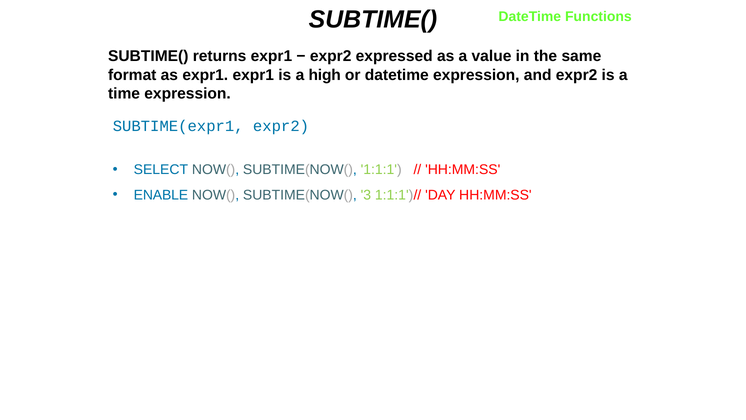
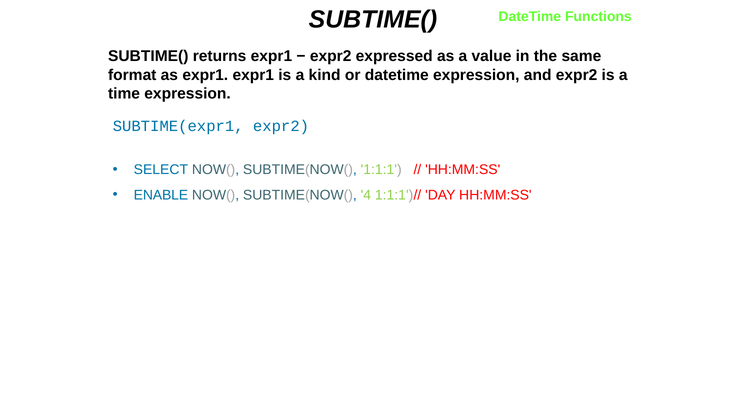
high: high -> kind (325, 75)
3: 3 -> 4 (366, 195)
